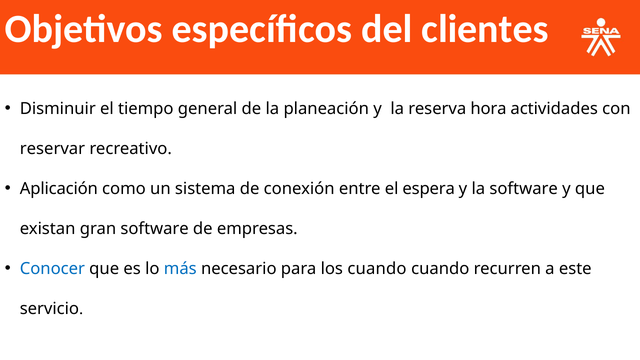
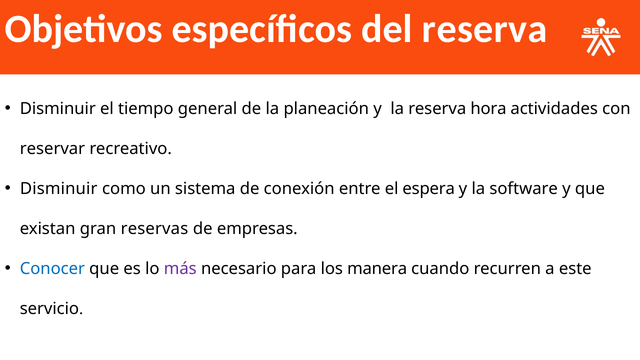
del clientes: clientes -> reserva (485, 29)
Aplicación: Aplicación -> Disminuir (59, 189)
gran software: software -> reservas (154, 229)
más colour: blue -> purple (180, 269)
los cuando: cuando -> manera (377, 269)
